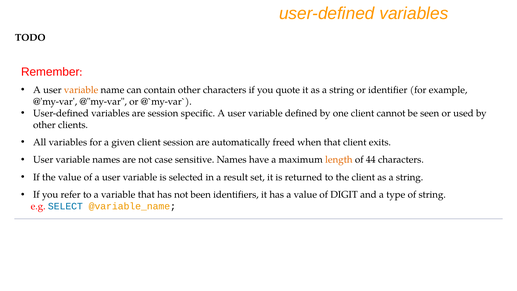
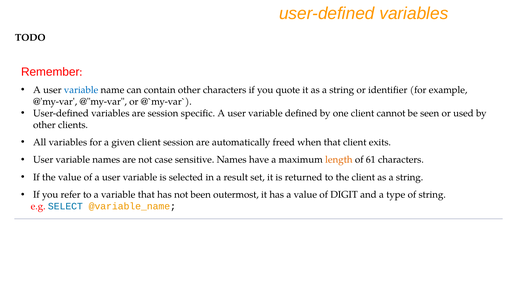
variable colour: orange -> blue (81, 90)
44: 44 -> 61 (371, 160)
identifiers: identifiers -> outermost (236, 195)
